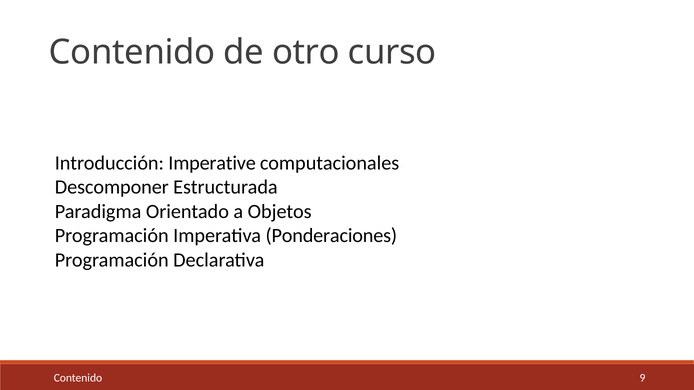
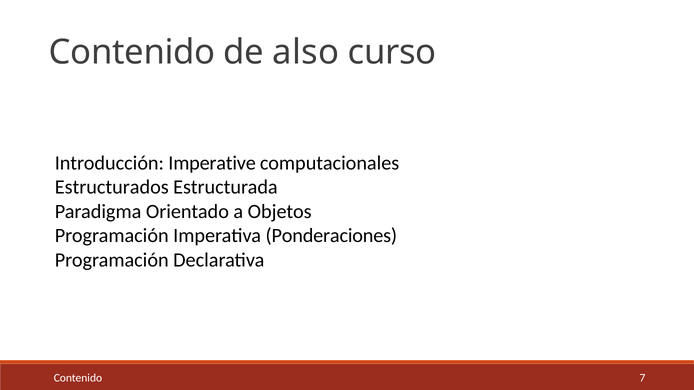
otro: otro -> also (306, 52)
Descomponer: Descomponer -> Estructurados (112, 187)
9: 9 -> 7 (643, 378)
